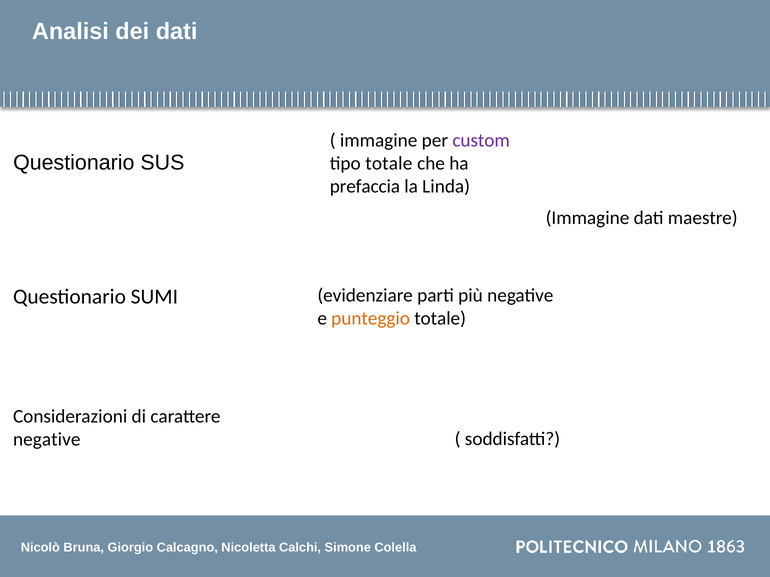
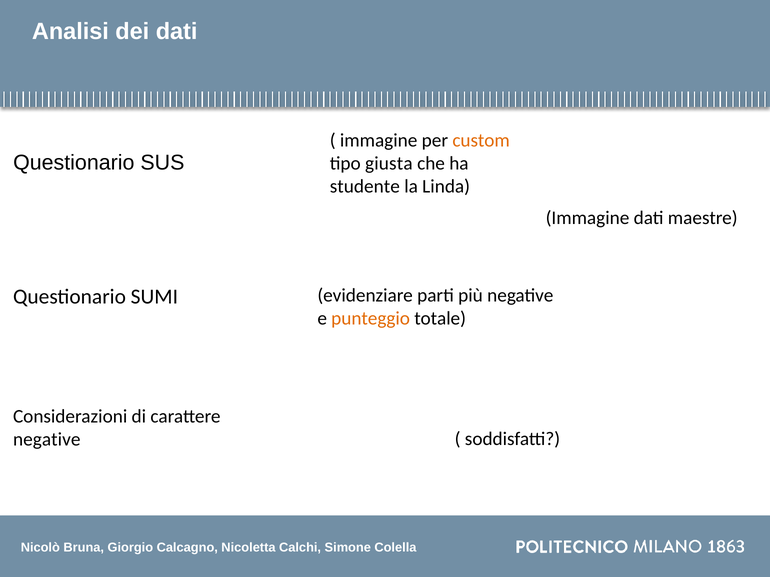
custom colour: purple -> orange (481, 140)
tipo totale: totale -> giusta (389, 163)
prefaccia: prefaccia -> studente (365, 187)
